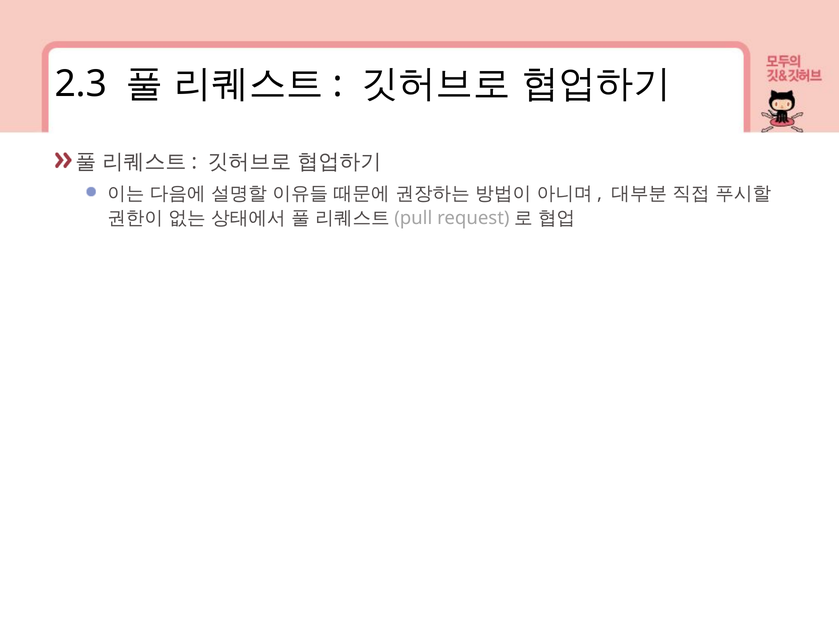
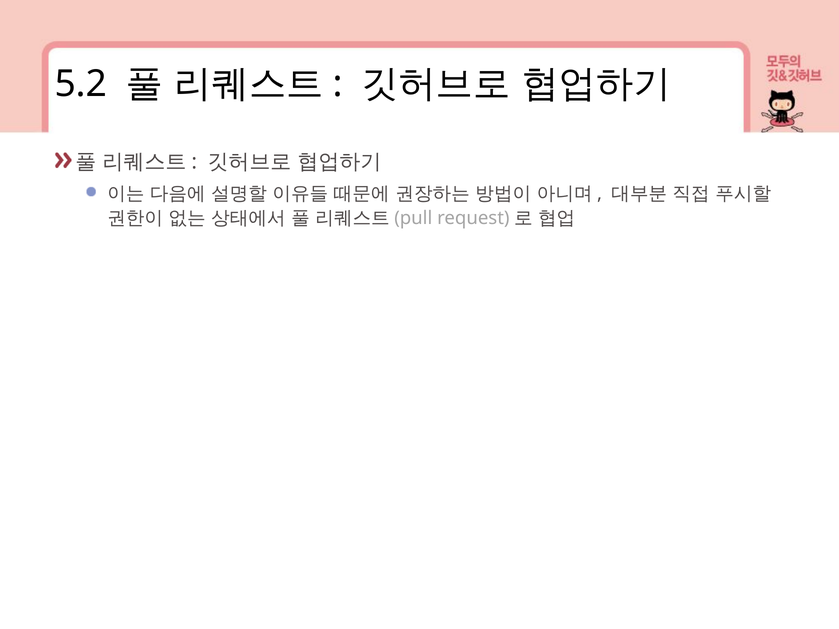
2.3: 2.3 -> 5.2 (81, 84)
